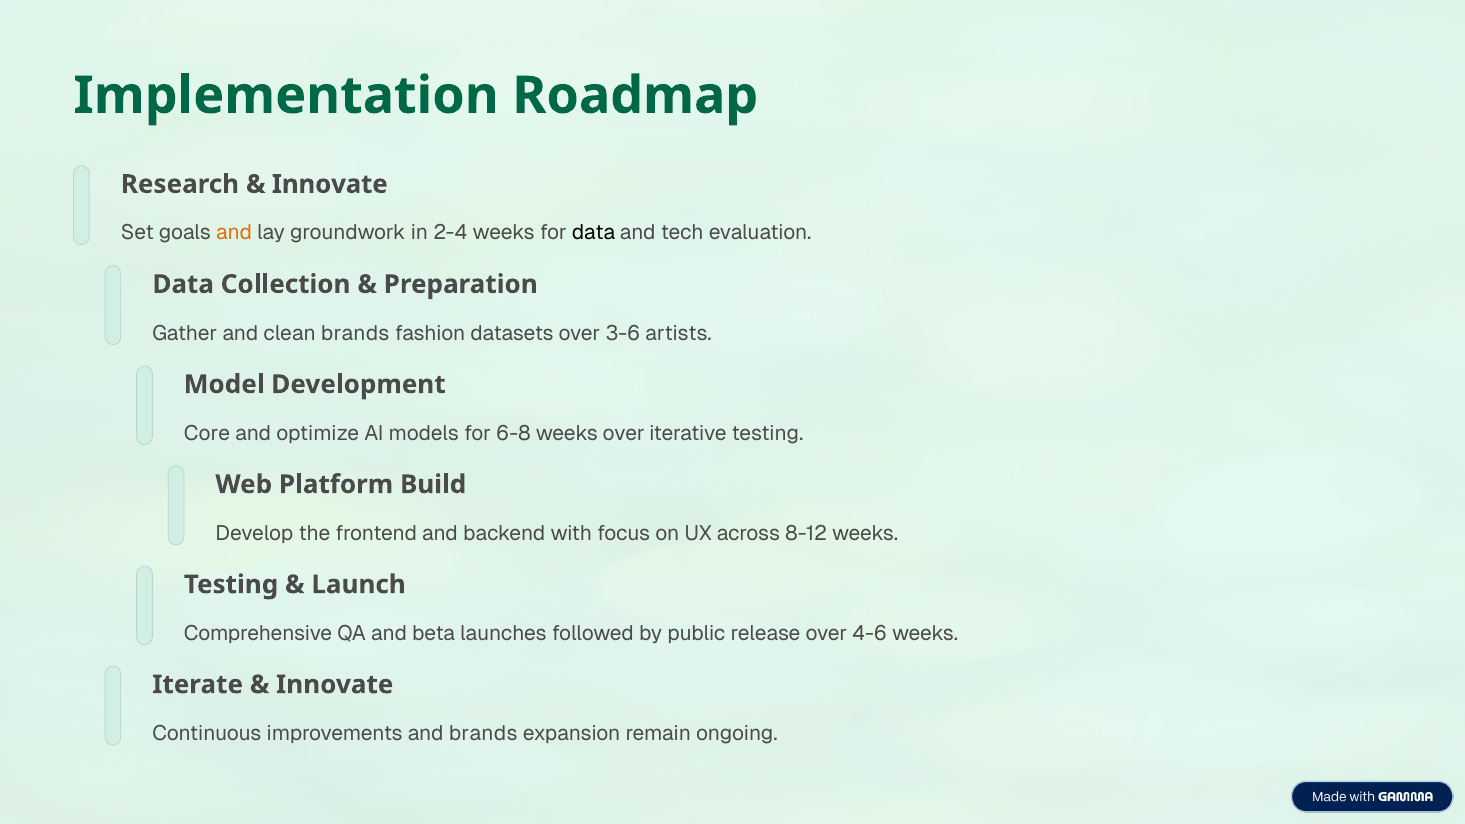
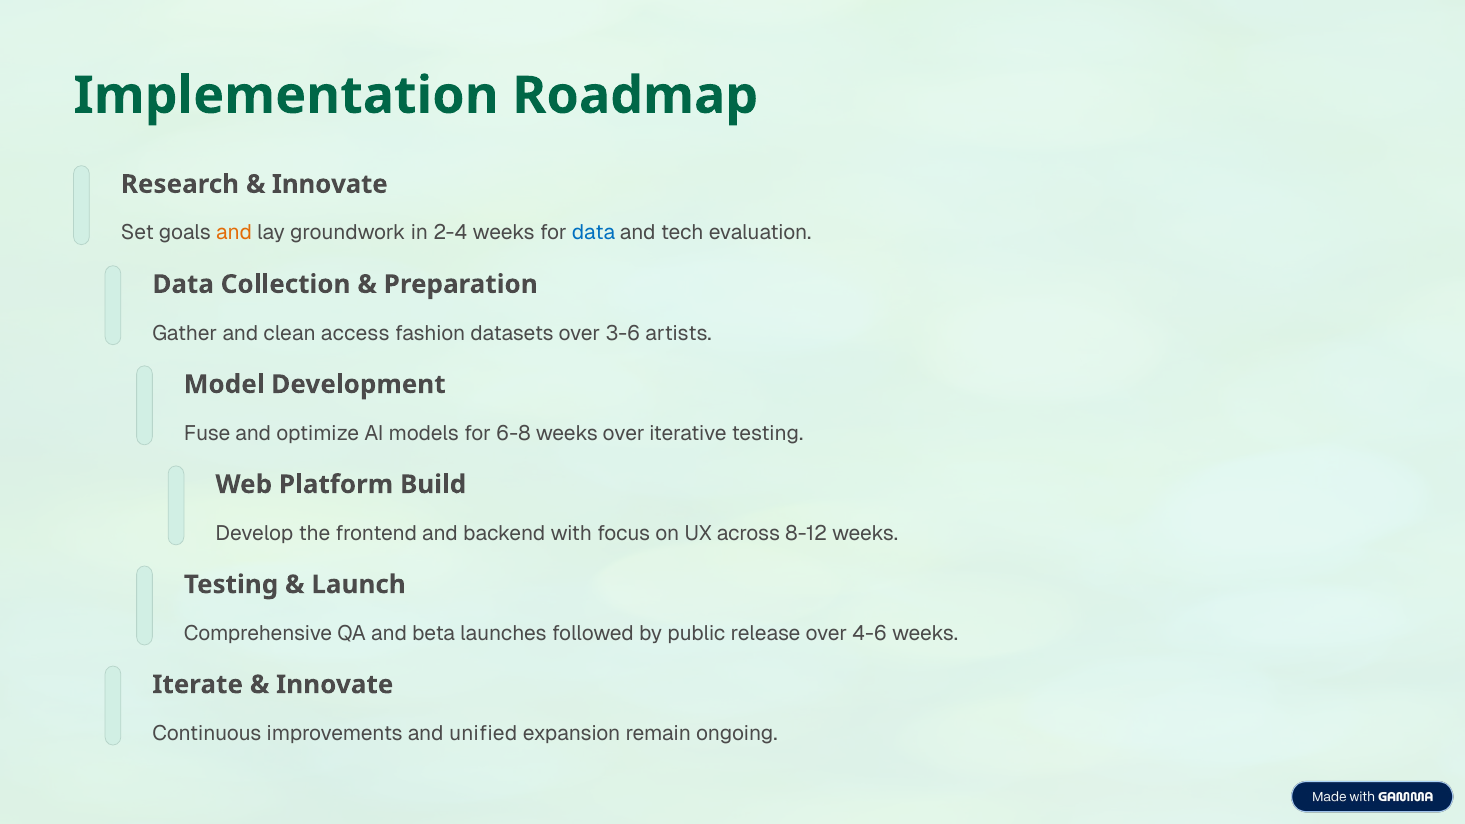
data colour: black -> blue (593, 233)
clean brands: brands -> access (355, 333)
Core: Core -> Fuse (207, 433)
and brands: brands -> unified (483, 733)
